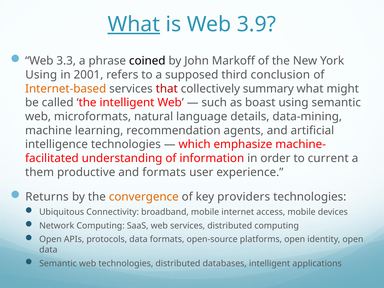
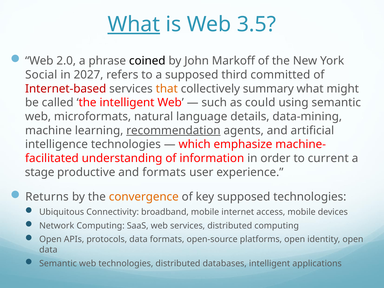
3.9: 3.9 -> 3.5 (256, 24)
3.3: 3.3 -> 2.0 (66, 61)
Using: Using -> Social (41, 75)
2001: 2001 -> 2027 (88, 75)
conclusion: conclusion -> committed (280, 75)
Internet-based colour: orange -> red (66, 89)
that colour: red -> orange (167, 89)
boast: boast -> could (260, 103)
recommendation underline: none -> present (173, 130)
them: them -> stage (40, 172)
key providers: providers -> supposed (244, 197)
